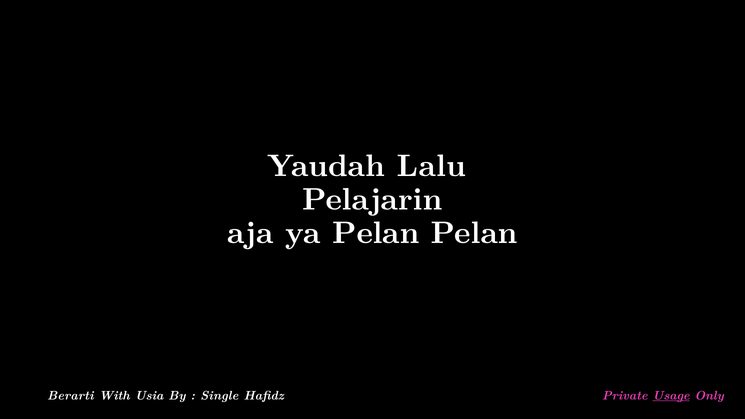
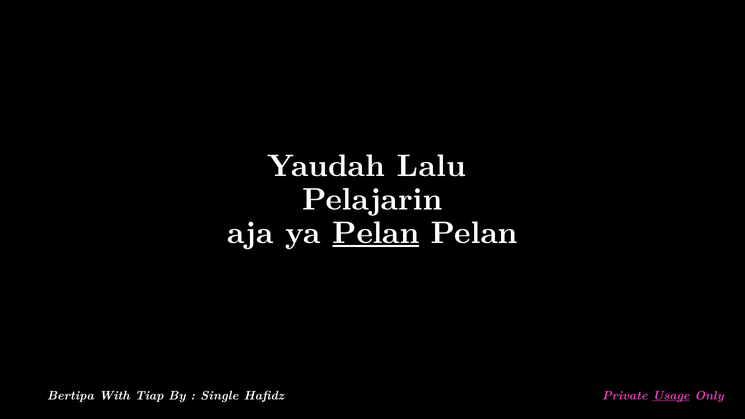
Pelan underline: none -> present (376, 233)
Berarti: Berarti -> Bertipa (70, 396)
Usia: Usia -> Tiap (149, 396)
